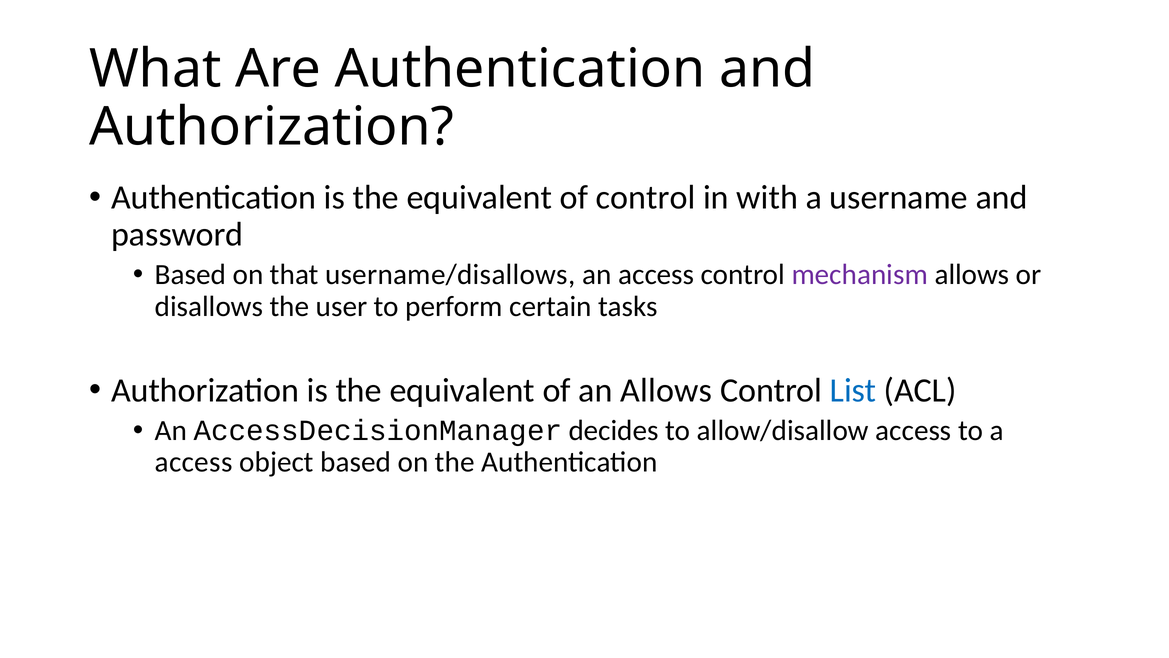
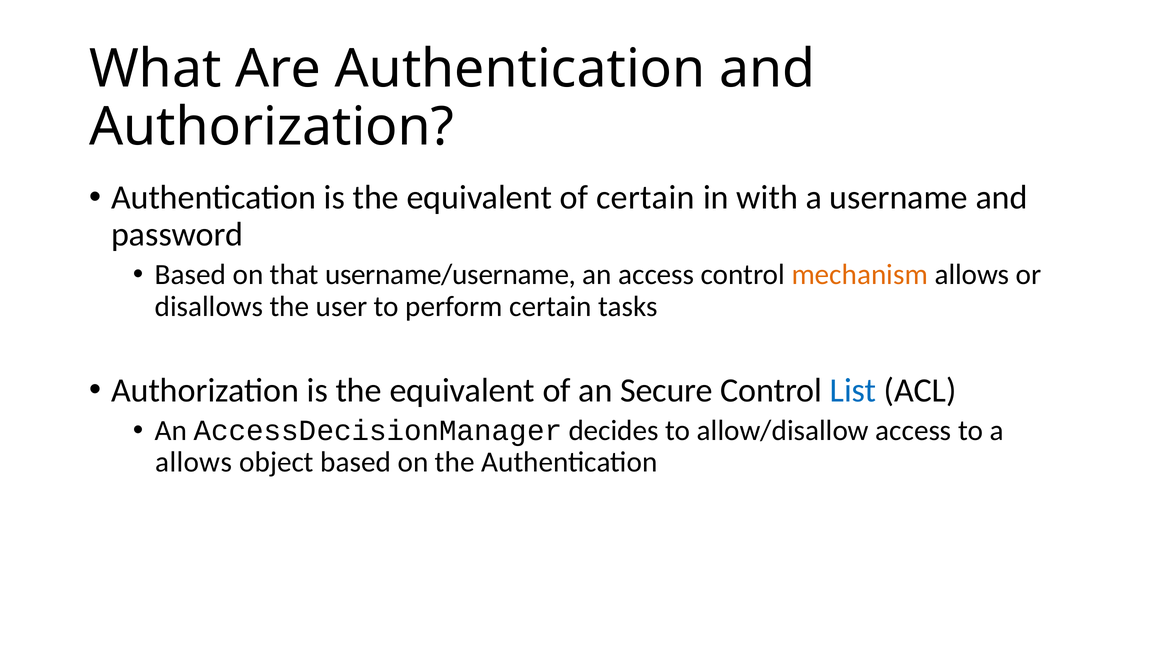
of control: control -> certain (645, 198)
username/disallows: username/disallows -> username/username (451, 275)
mechanism colour: purple -> orange (860, 275)
an Allows: Allows -> Secure (667, 390)
access: access -> allows (194, 462)
